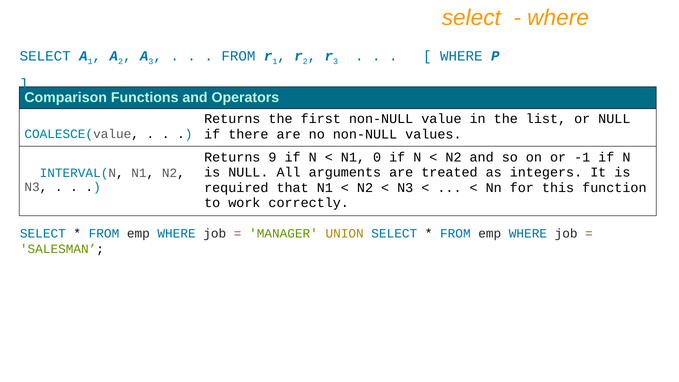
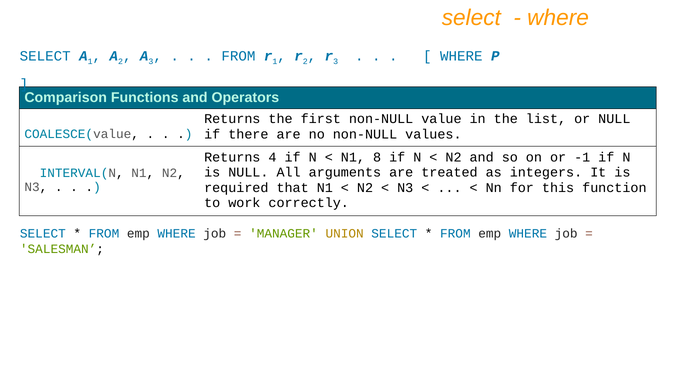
9: 9 -> 4 (273, 157)
0: 0 -> 8 (377, 157)
